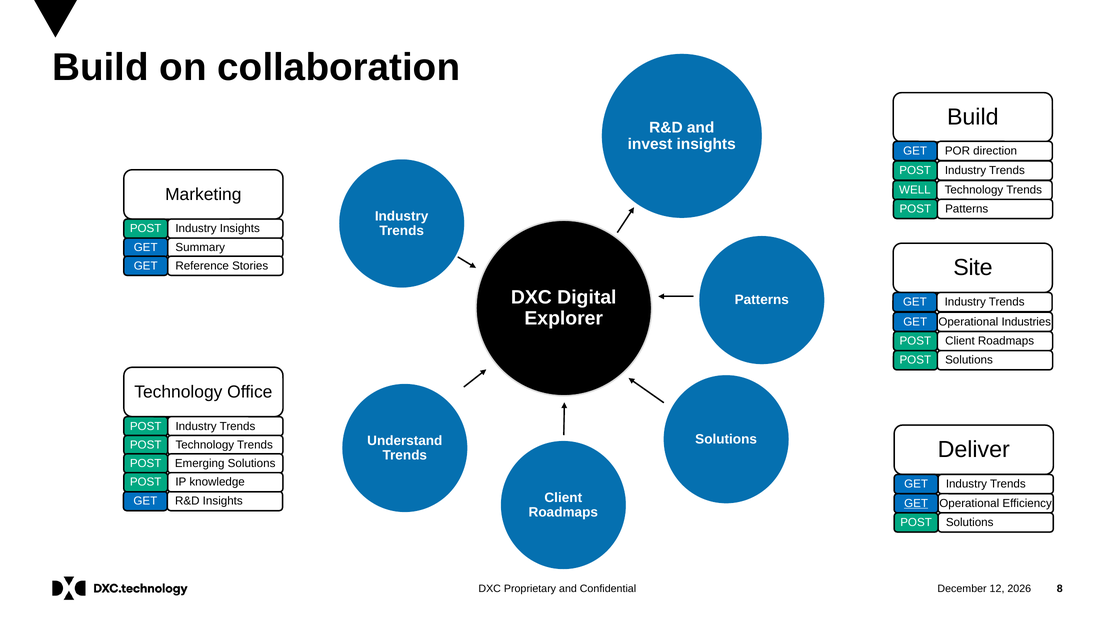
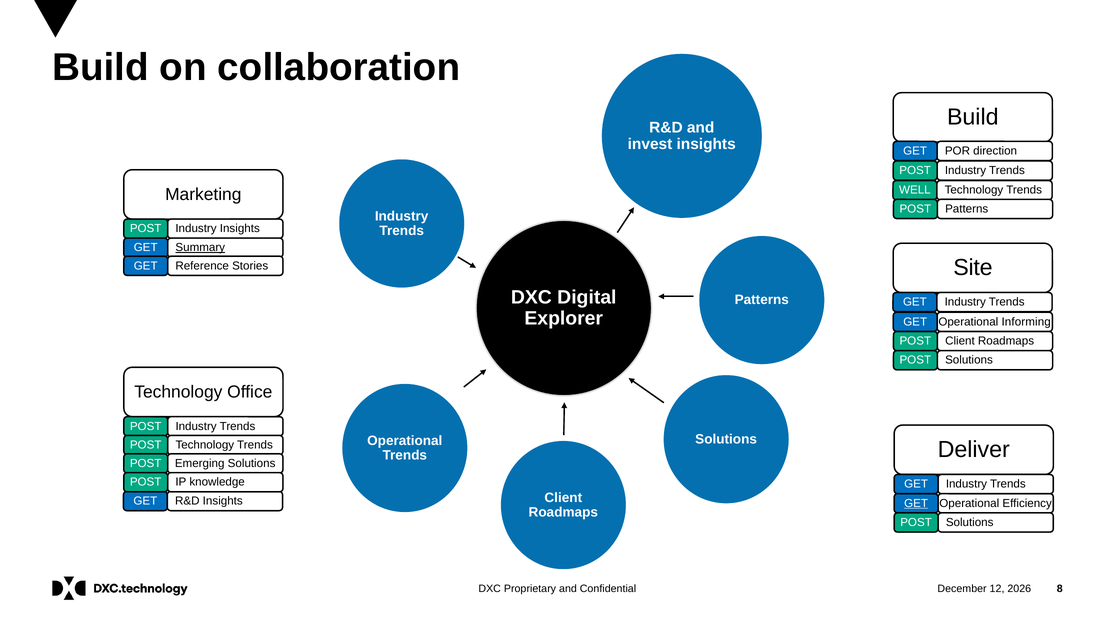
Summary underline: none -> present (200, 248)
Industries: Industries -> Informing (1026, 322)
Understand: Understand -> Operational (405, 441)
